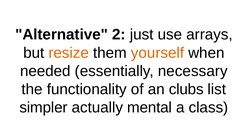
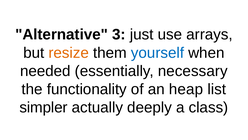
2: 2 -> 3 (119, 34)
yourself colour: orange -> blue (157, 53)
clubs: clubs -> heap (186, 89)
mental: mental -> deeply (150, 107)
